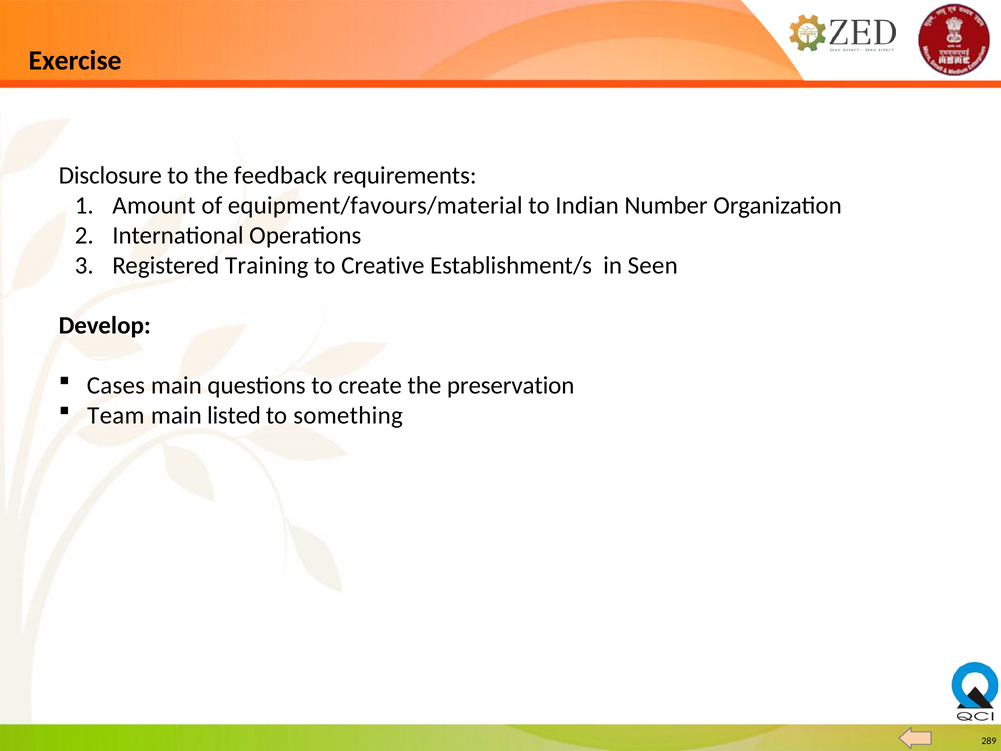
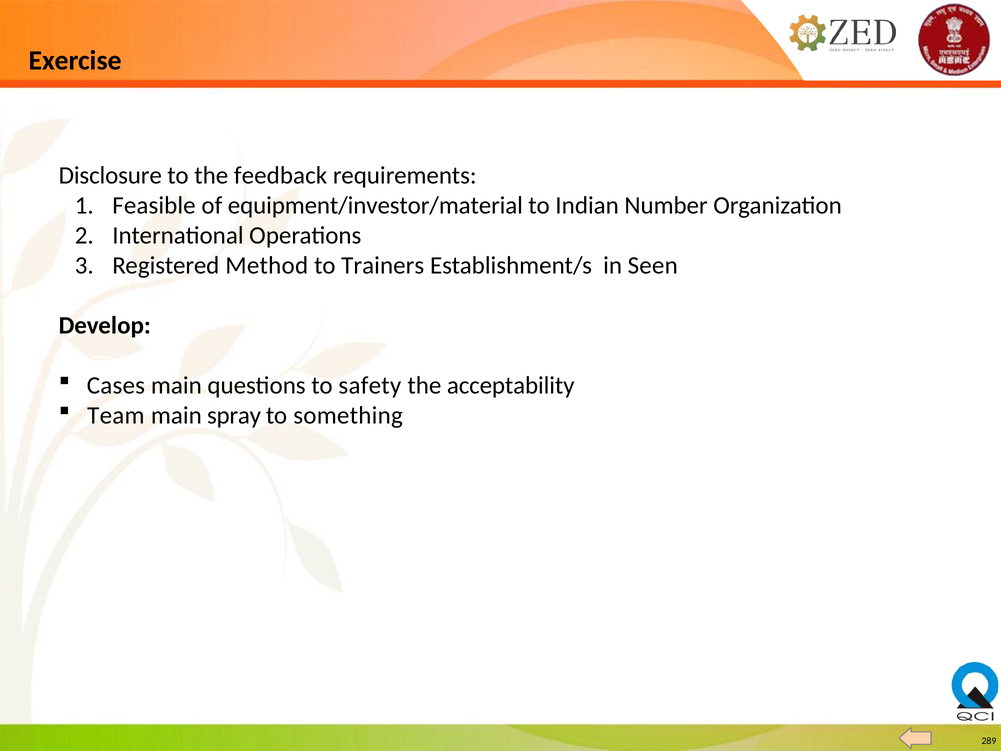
Amount: Amount -> Feasible (154, 205)
equipment/favours/material: equipment/favours/material -> equipment/investor/material (375, 205)
Training: Training -> Method (267, 265)
Creative: Creative -> Trainers (383, 265)
create: create -> safety (370, 386)
preservation: preservation -> acceptability (511, 386)
listed: listed -> spray (234, 416)
